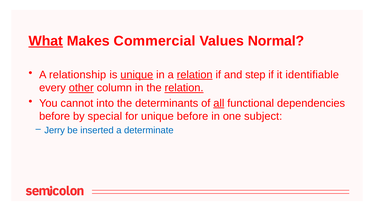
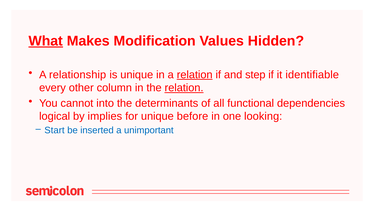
Commercial: Commercial -> Modification (155, 41)
Normal: Normal -> Hidden (276, 41)
unique underline: present -> none (137, 75)
other underline: present -> none (81, 88)
all underline: present -> none (219, 103)
before: before -> logical (55, 116)
special: special -> implies (105, 116)
subject: subject -> looking (263, 116)
Jerry: Jerry -> Start (55, 130)
determinate: determinate -> unimportant (149, 130)
